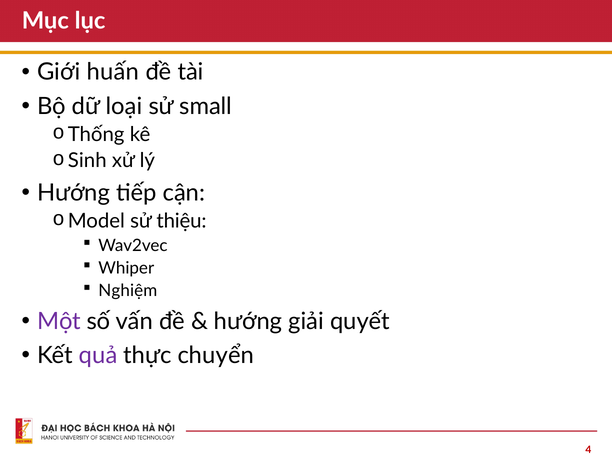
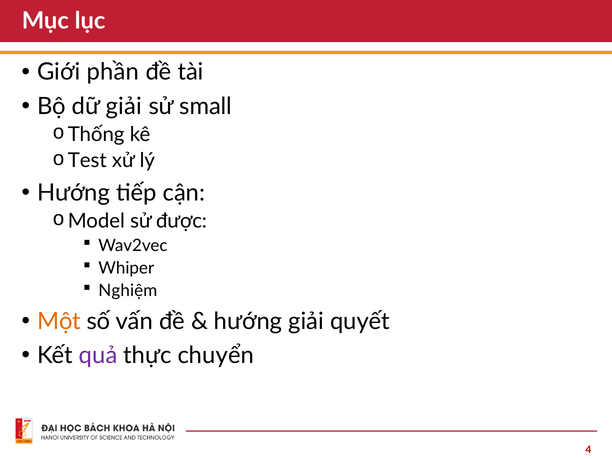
huấn: huấn -> phần (113, 72)
dữ loại: loại -> giải (124, 106)
Sinh: Sinh -> Test (87, 161)
thiệu: thiệu -> được (182, 221)
Một colour: purple -> orange (59, 321)
